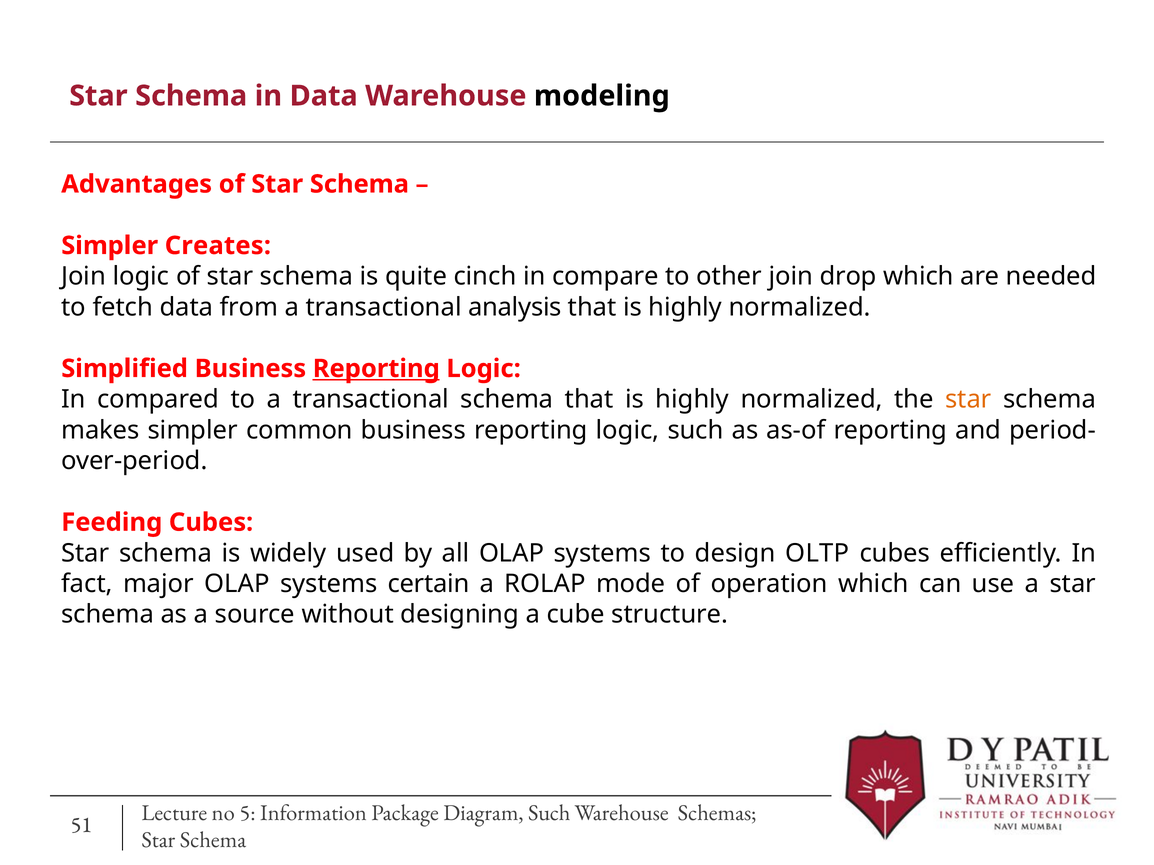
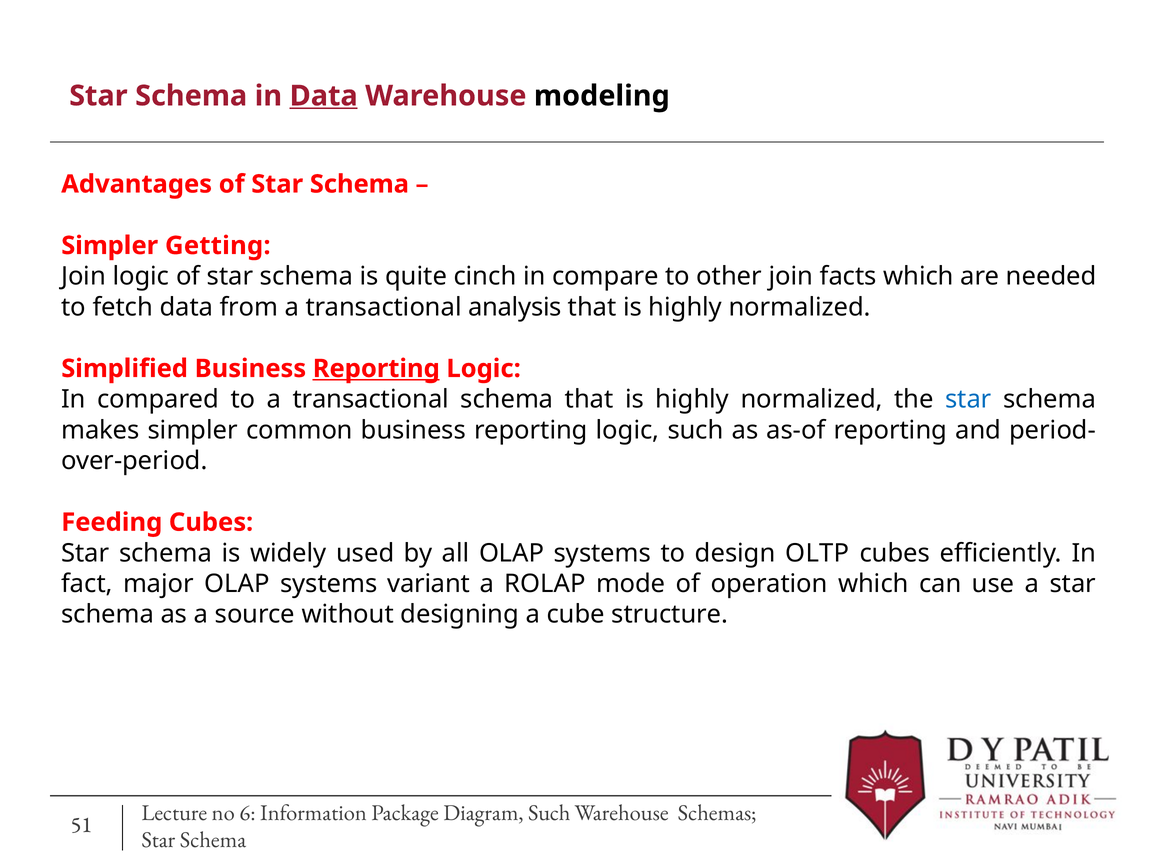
Data underline: none -> present (324, 96)
Creates: Creates -> Getting (218, 246)
drop: drop -> facts (848, 277)
star colour: orange -> blue (968, 400)
certain: certain -> variant (429, 584)
5: 5 -> 6 (248, 813)
